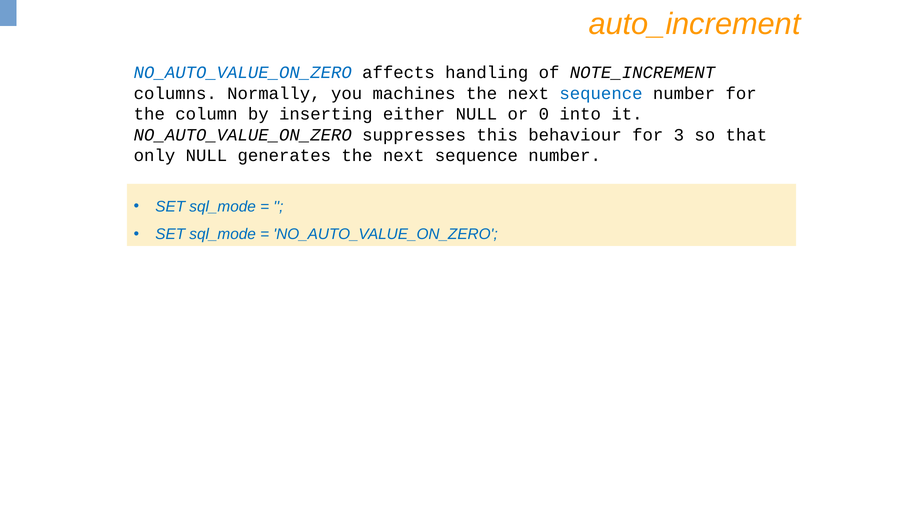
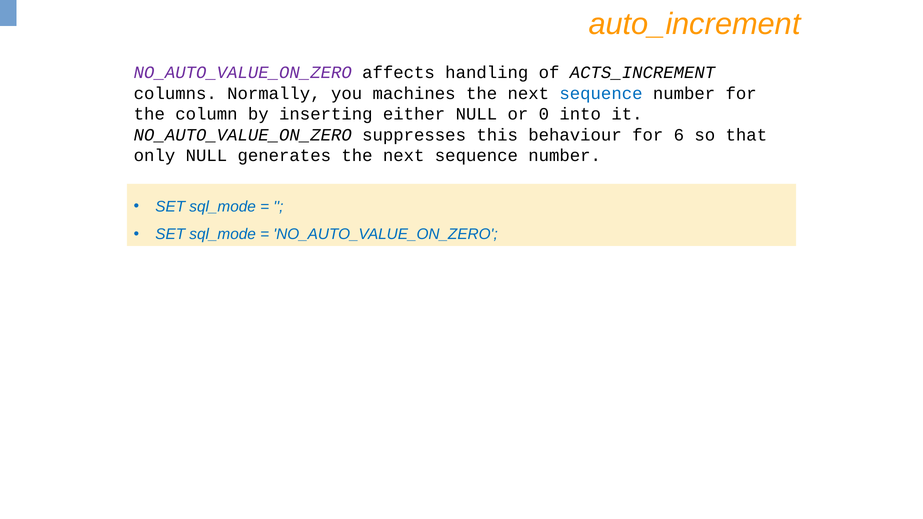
NO_AUTO_VALUE_ON_ZERO colour: blue -> purple (243, 73)
NOTE_INCREMENT: NOTE_INCREMENT -> ACTS_INCREMENT (643, 73)
3: 3 -> 6 (679, 135)
